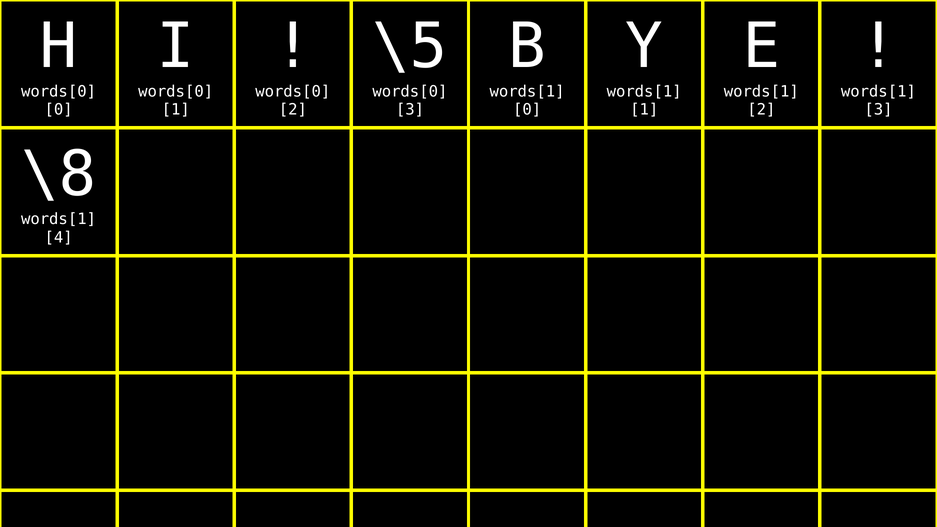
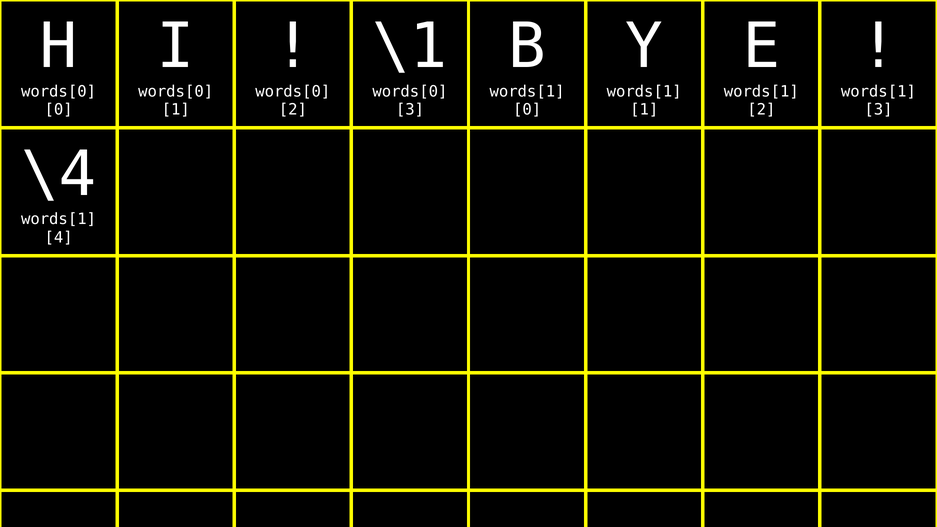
\5: \5 -> \1 (410, 47)
\8: \8 -> \4 (59, 175)
